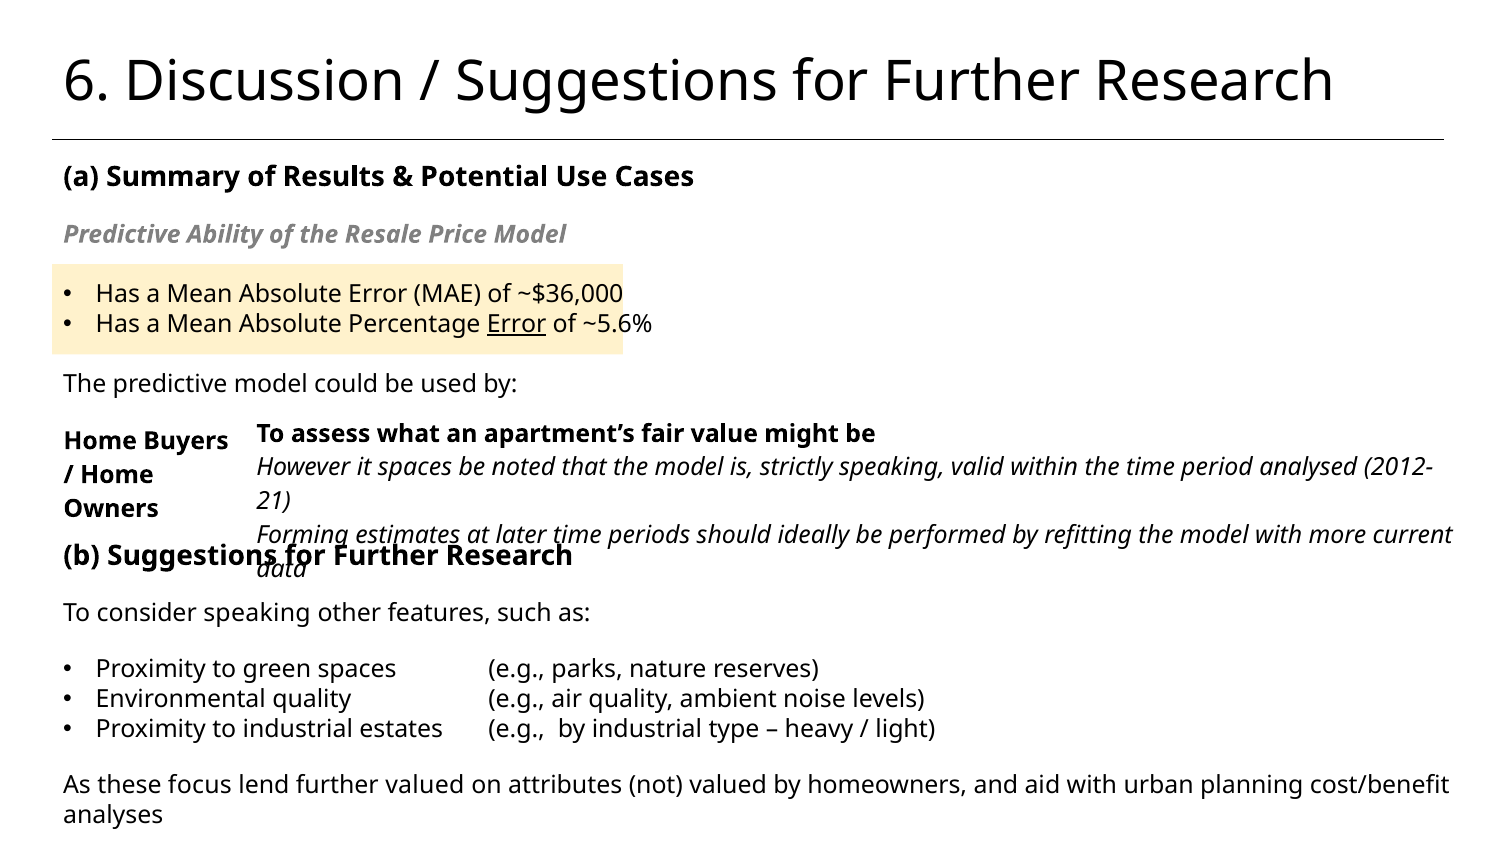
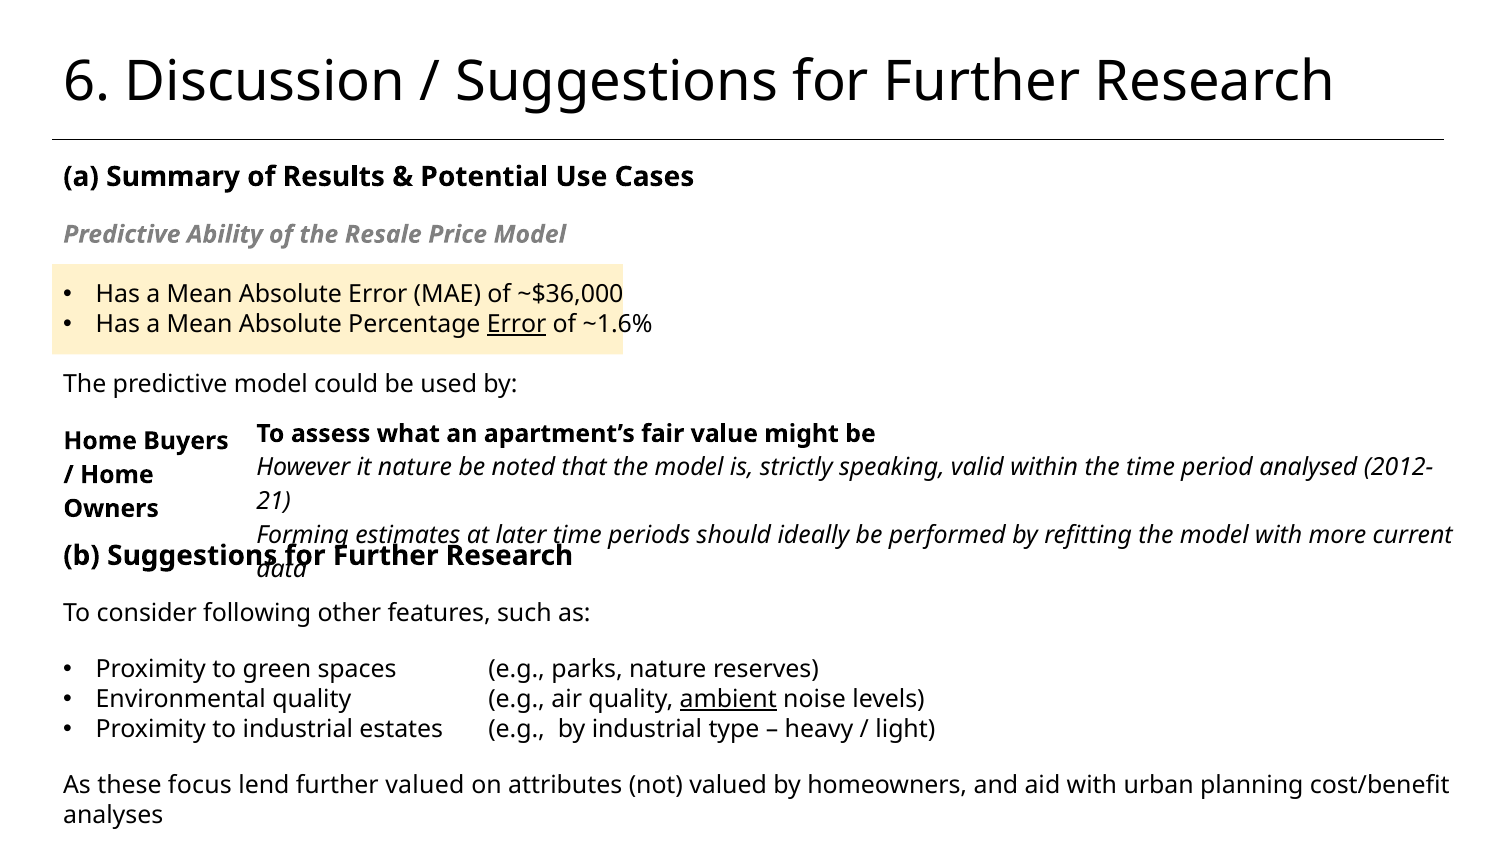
~5.6%: ~5.6% -> ~1.6% (618, 324)
it spaces: spaces -> nature (415, 467)
consider speaking: speaking -> following (257, 613)
ambient underline: none -> present (728, 699)
